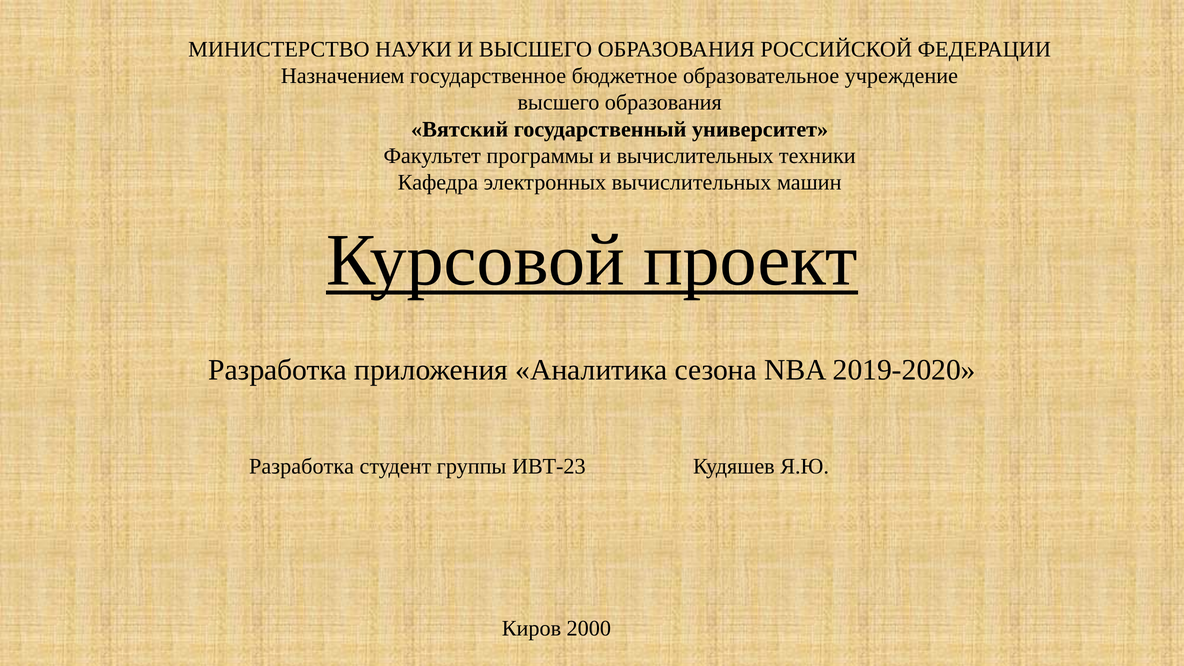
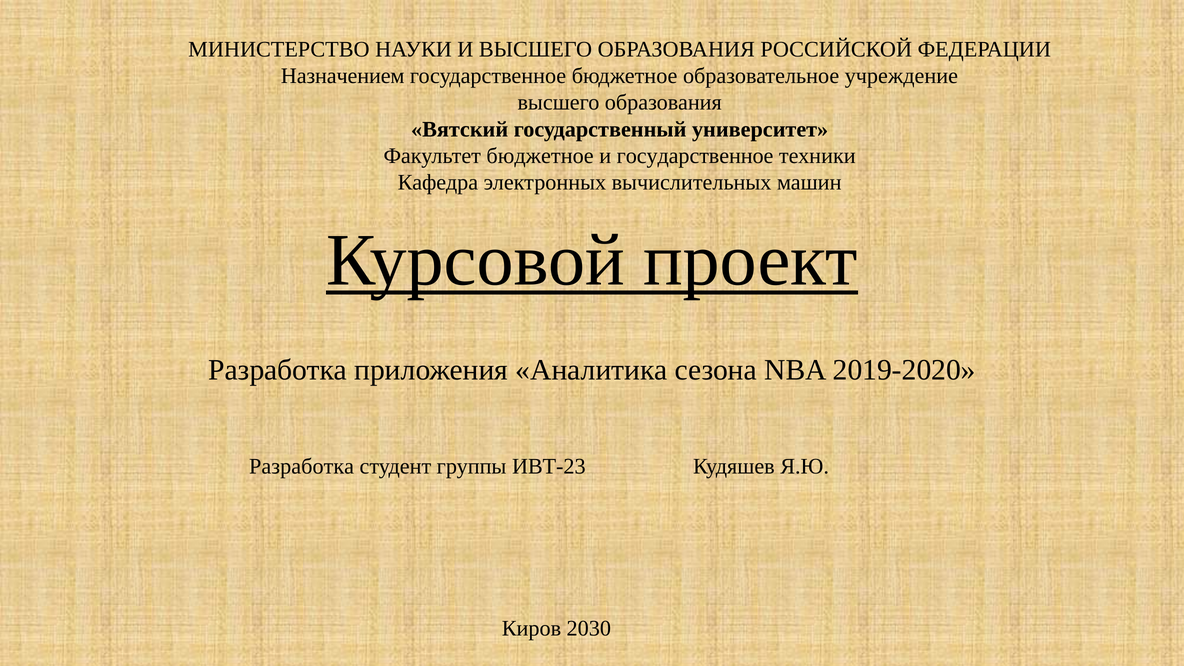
Факультет программы: программы -> бюджетное (540, 156)
и вычислительных: вычислительных -> государственное (695, 156)
2000: 2000 -> 2030 (589, 628)
